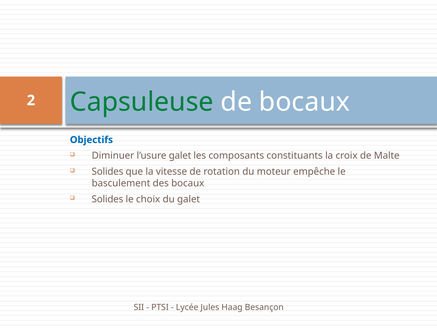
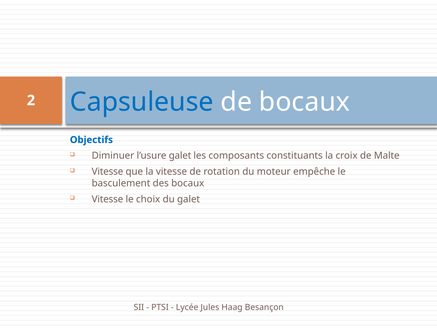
Capsuleuse colour: green -> blue (142, 102)
Solides: Solides -> Vitesse (107, 172)
Solides: Solides -> Vitesse (107, 199)
